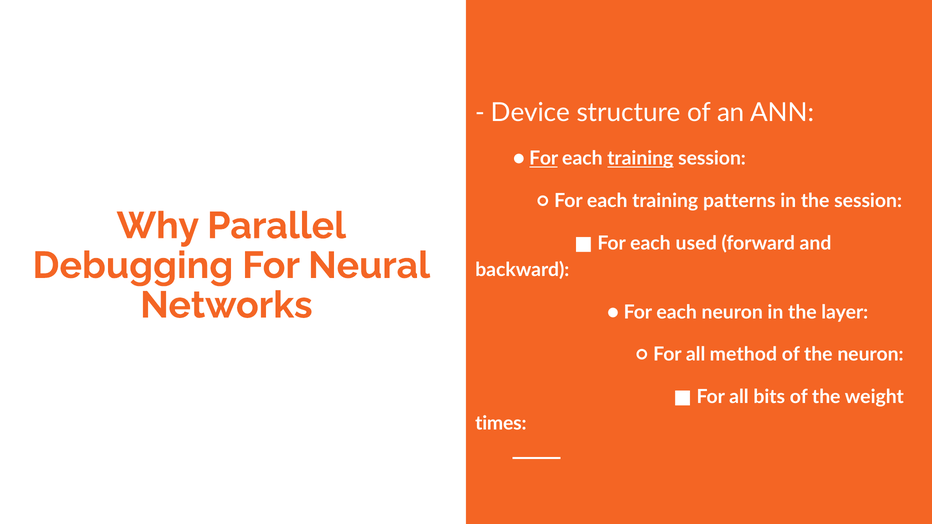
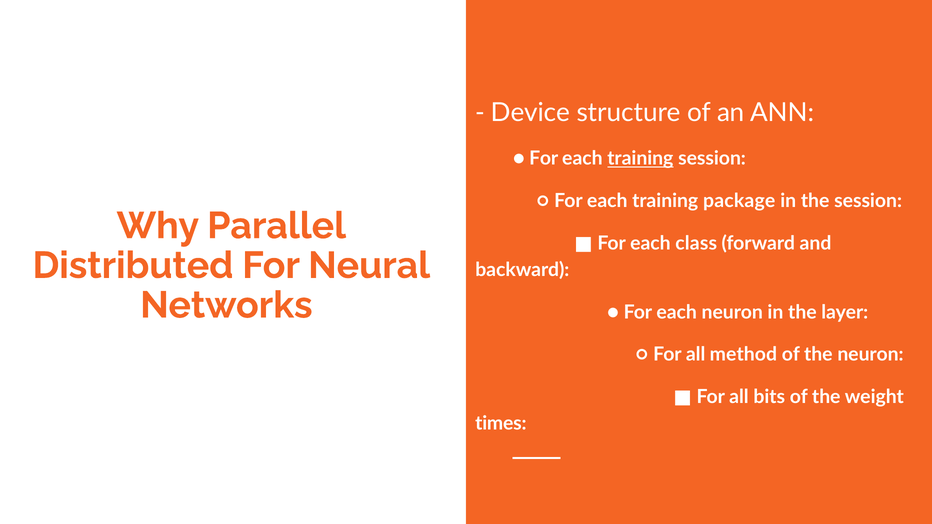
For underline: present -> none (544, 159)
patterns: patterns -> package (739, 201)
used: used -> class (696, 243)
Debugging: Debugging -> Distributed (133, 266)
